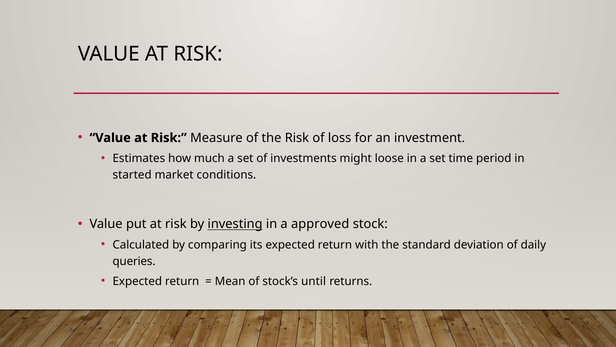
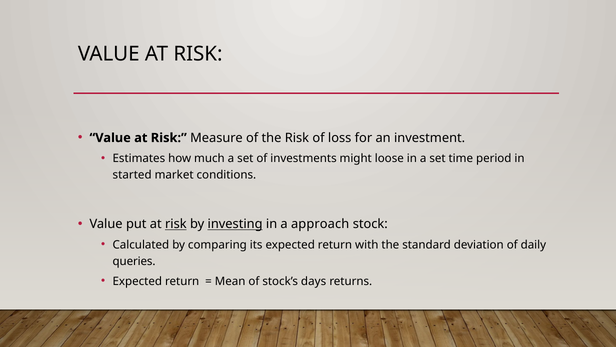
risk underline: none -> present (176, 224)
approved: approved -> approach (320, 224)
until: until -> days (314, 281)
